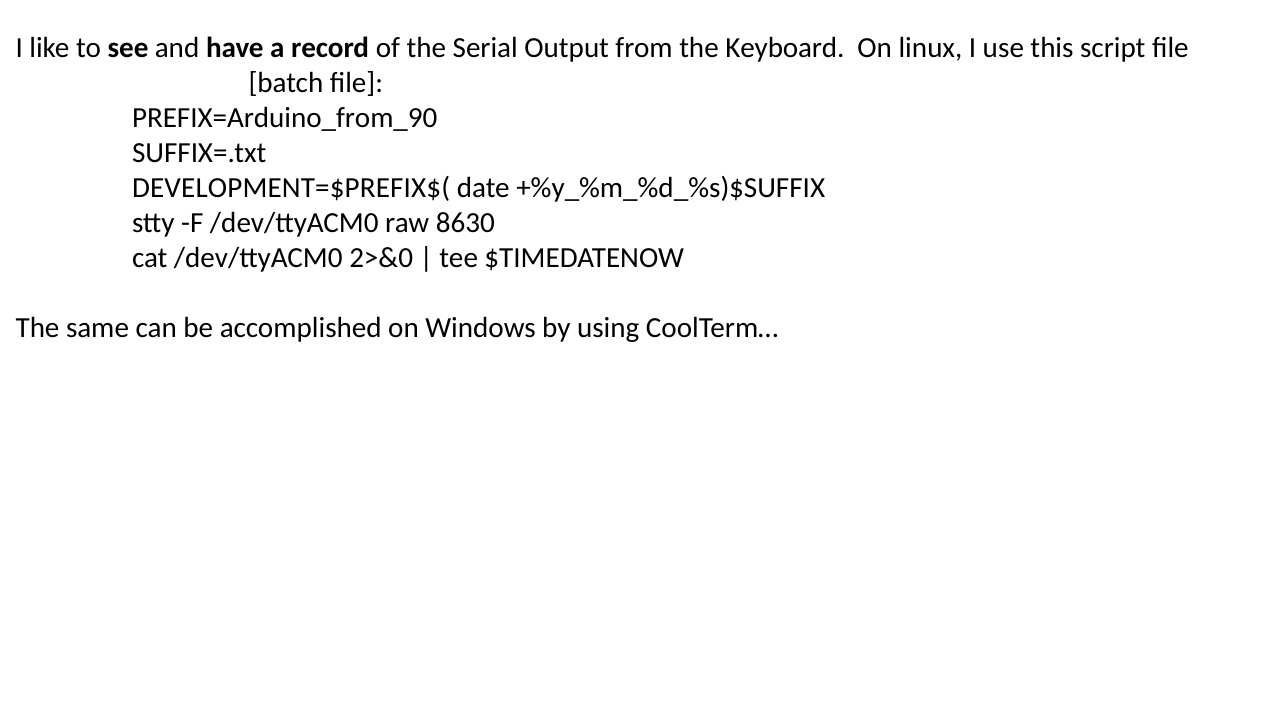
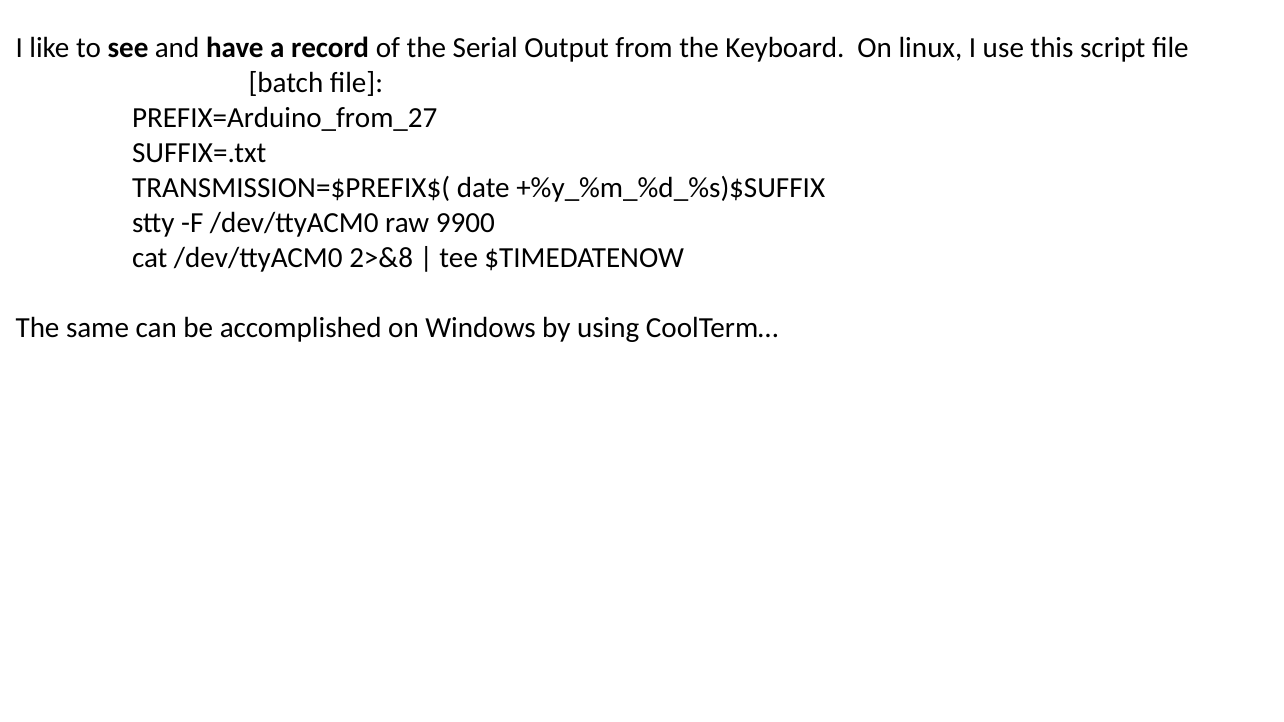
PREFIX=Arduino_from_90: PREFIX=Arduino_from_90 -> PREFIX=Arduino_from_27 (285, 118)
DEVELOPMENT=$PREFIX$(: DEVELOPMENT=$PREFIX$( -> TRANSMISSION=$PREFIX$( (291, 188)
8630: 8630 -> 9900 (465, 223)
2>&0: 2>&0 -> 2>&8 (381, 258)
